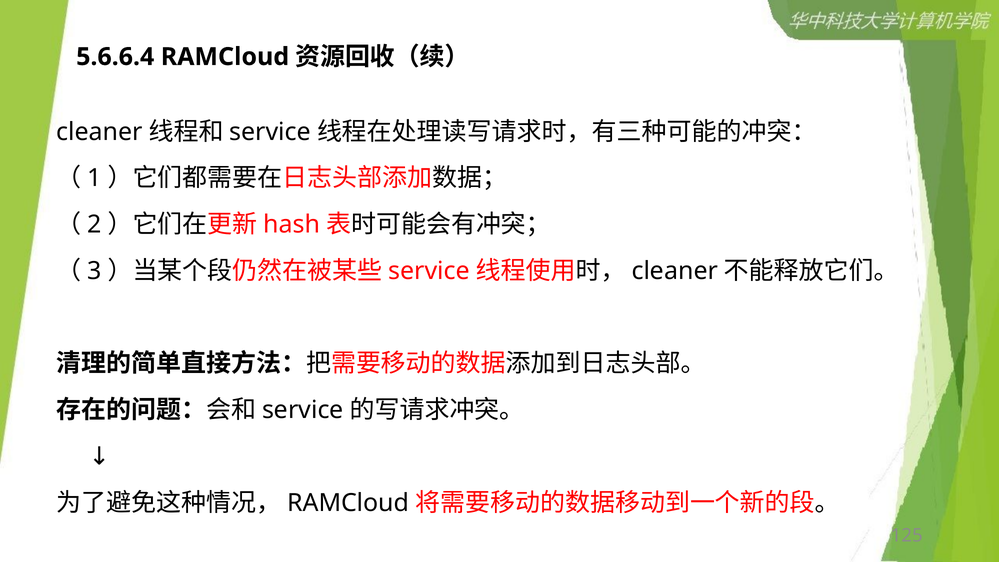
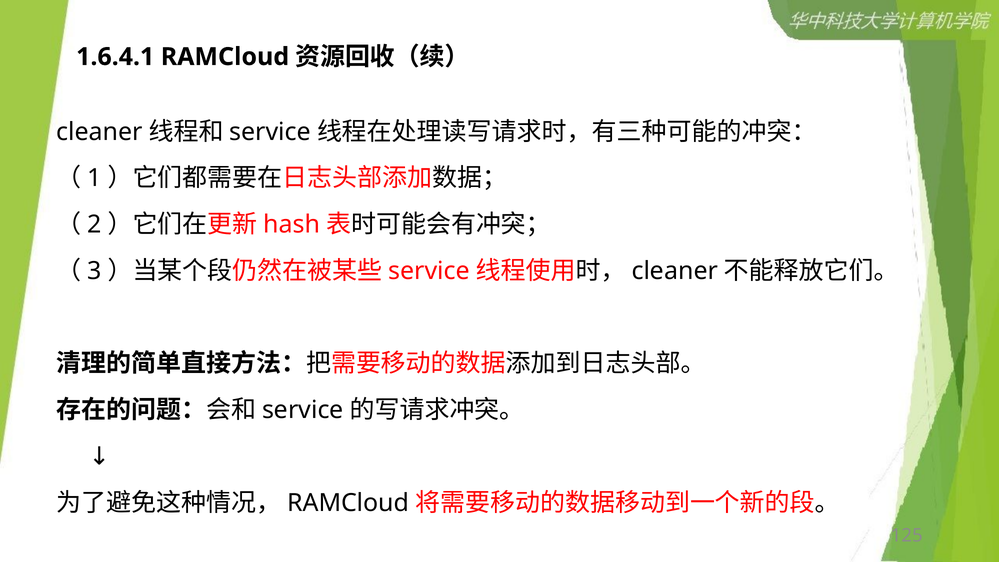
5.6.6.4: 5.6.6.4 -> 1.6.4.1 (115, 57)
